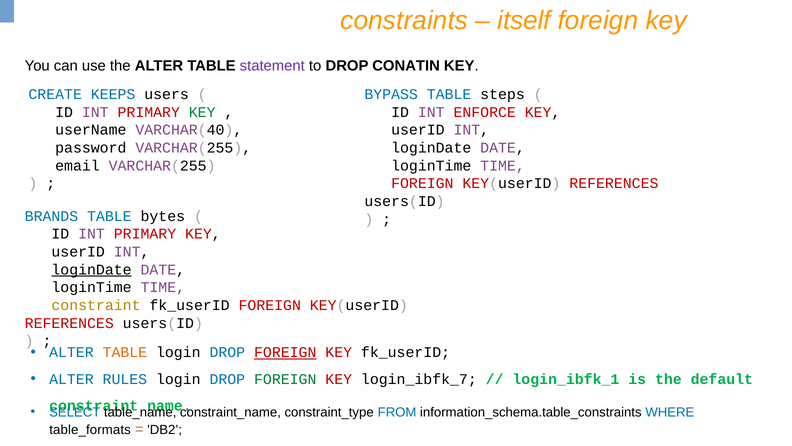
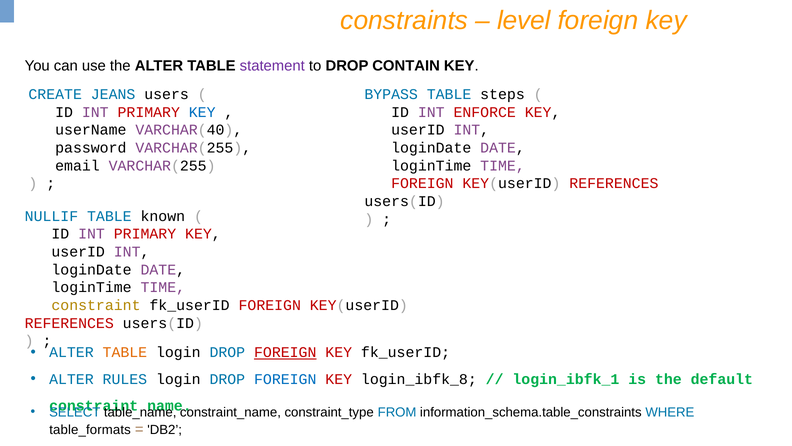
itself: itself -> level (524, 21)
CONATIN: CONATIN -> CONTAIN (406, 66)
KEEPS: KEEPS -> JEANS (113, 94)
KEY colour: green -> blue (202, 112)
BRANDS: BRANDS -> NULLIF (51, 216)
bytes: bytes -> known (163, 216)
loginDate underline: present -> none (92, 269)
FOREIGN colour: green -> blue (285, 379)
login_ibfk_7: login_ibfk_7 -> login_ibfk_8 (419, 379)
